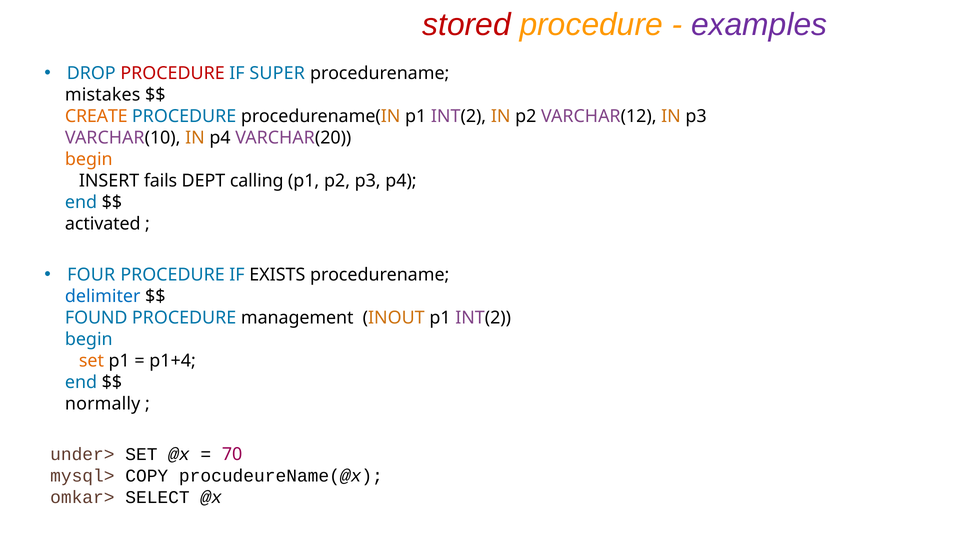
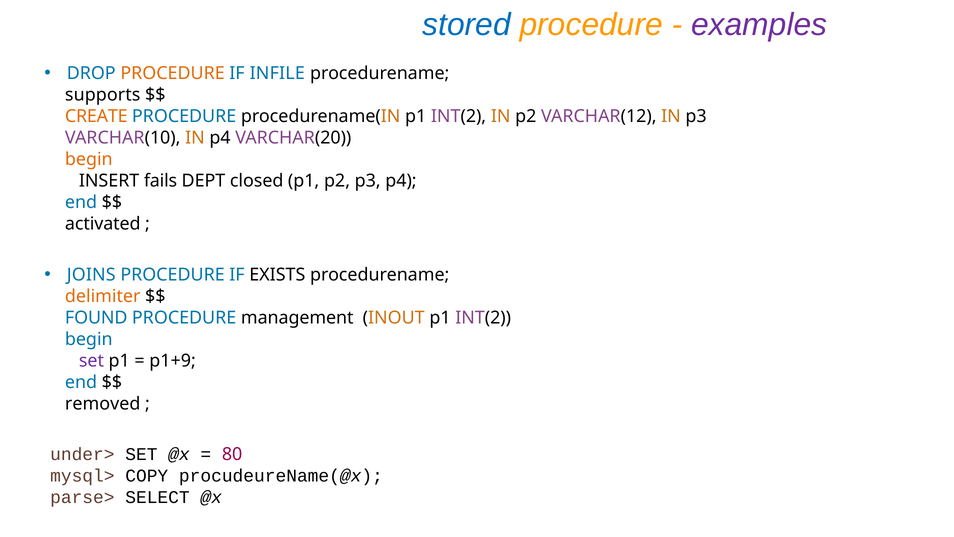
stored colour: red -> blue (467, 25)
PROCEDURE colour: red -> orange (173, 73)
SUPER: SUPER -> INFILE (277, 73)
mistakes: mistakes -> supports (103, 95)
calling: calling -> closed (257, 181)
FOUR: FOUR -> JOINS (91, 275)
delimiter colour: blue -> orange (103, 296)
set colour: orange -> purple (91, 360)
p1+4: p1+4 -> p1+9 (173, 360)
normally: normally -> removed (103, 403)
70: 70 -> 80 (232, 454)
omkar>: omkar> -> parse> (82, 497)
